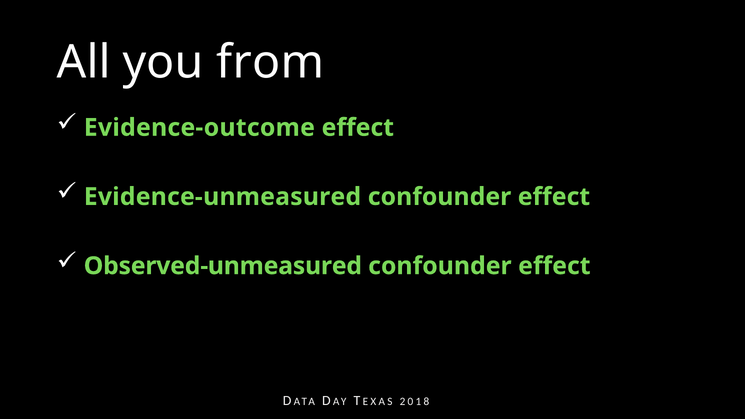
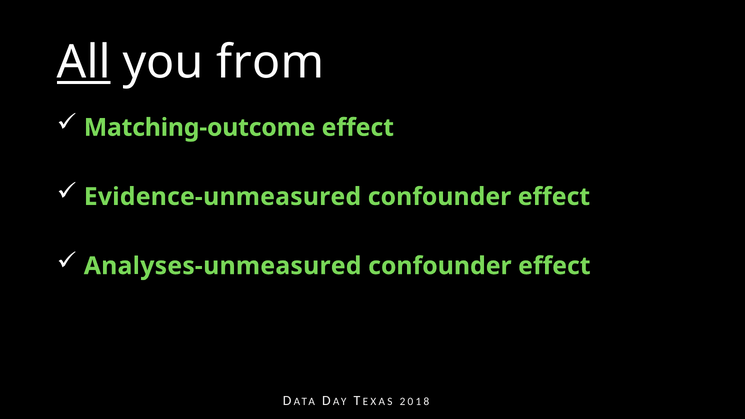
All underline: none -> present (84, 63)
Evidence-outcome: Evidence-outcome -> Matching-outcome (200, 128)
Observed-unmeasured: Observed-unmeasured -> Analyses-unmeasured (223, 266)
